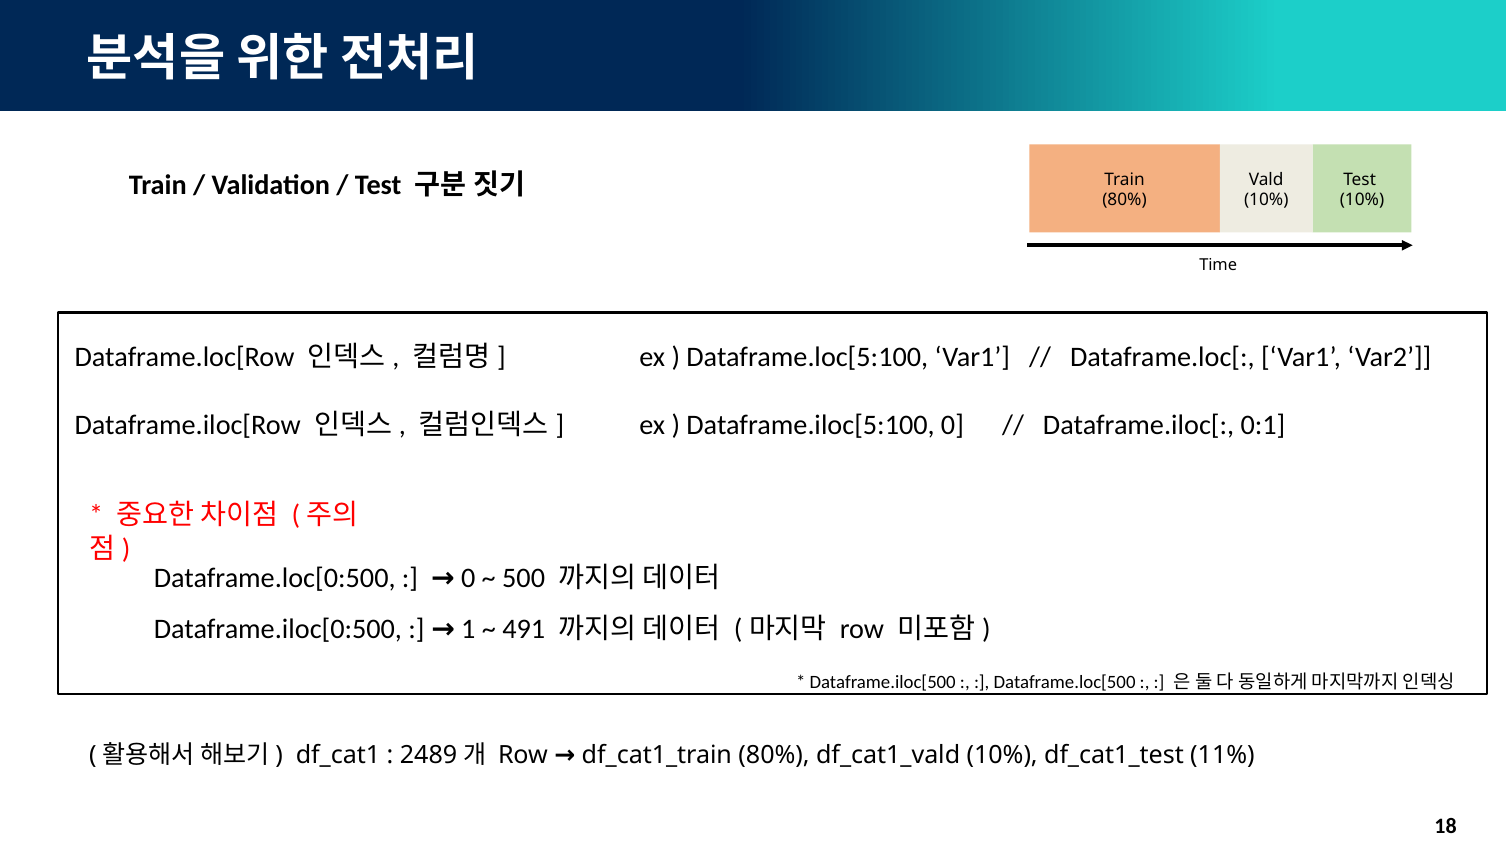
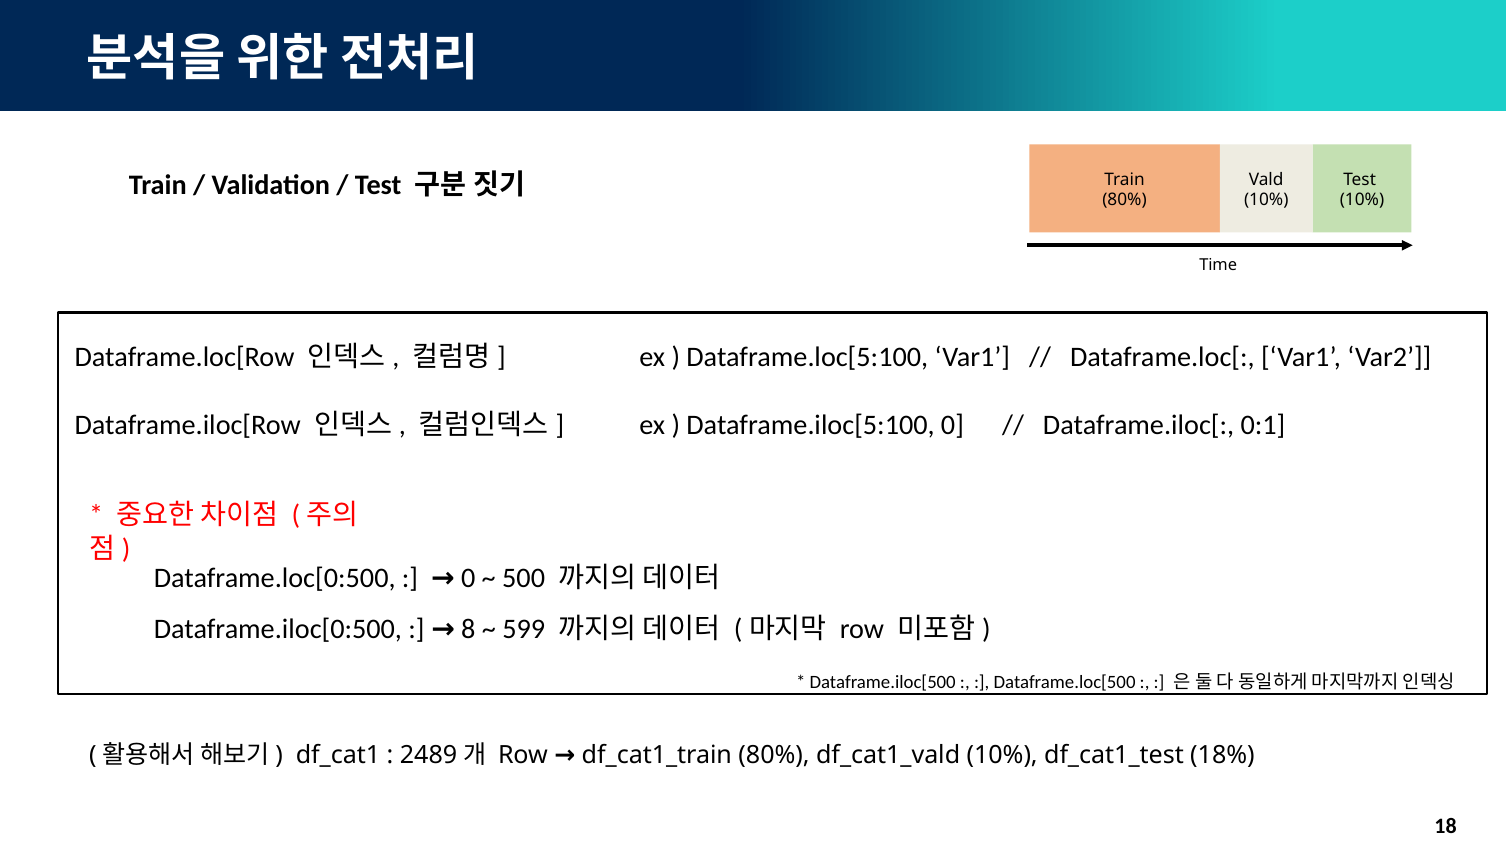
1: 1 -> 8 (468, 629)
491: 491 -> 599 (524, 629)
11%: 11% -> 18% (1222, 755)
